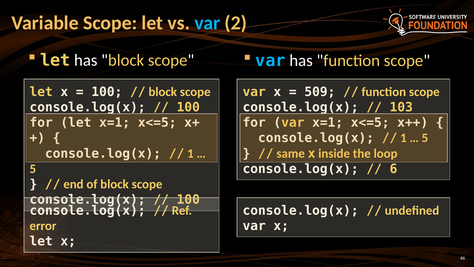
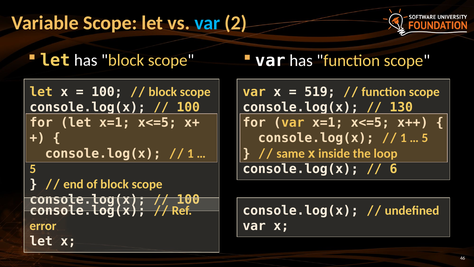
var colour: light blue -> white (270, 61)
509: 509 -> 519 (320, 92)
103: 103 -> 130 (401, 107)
